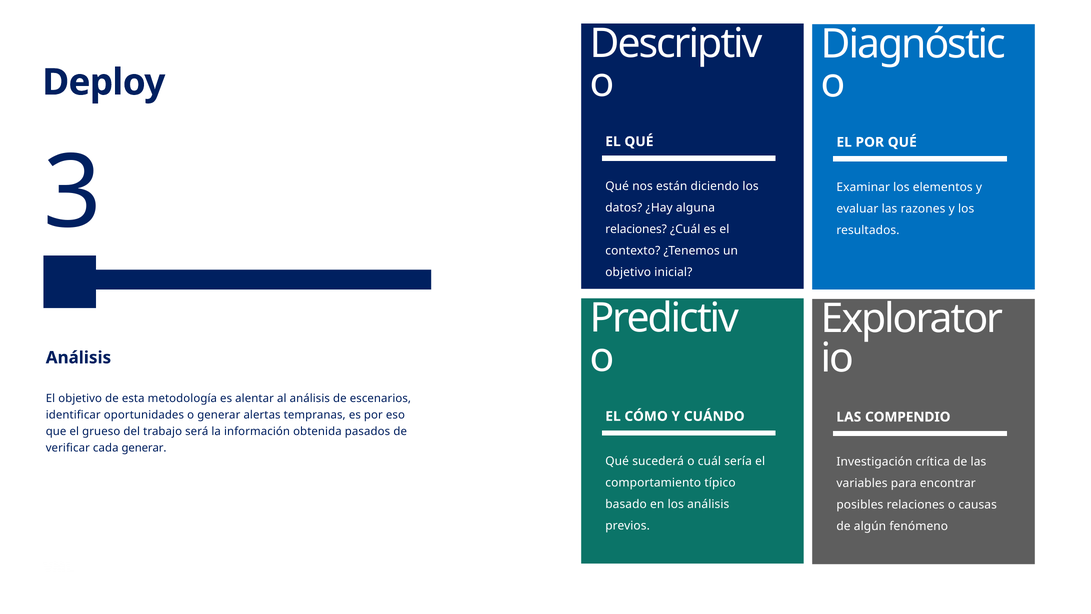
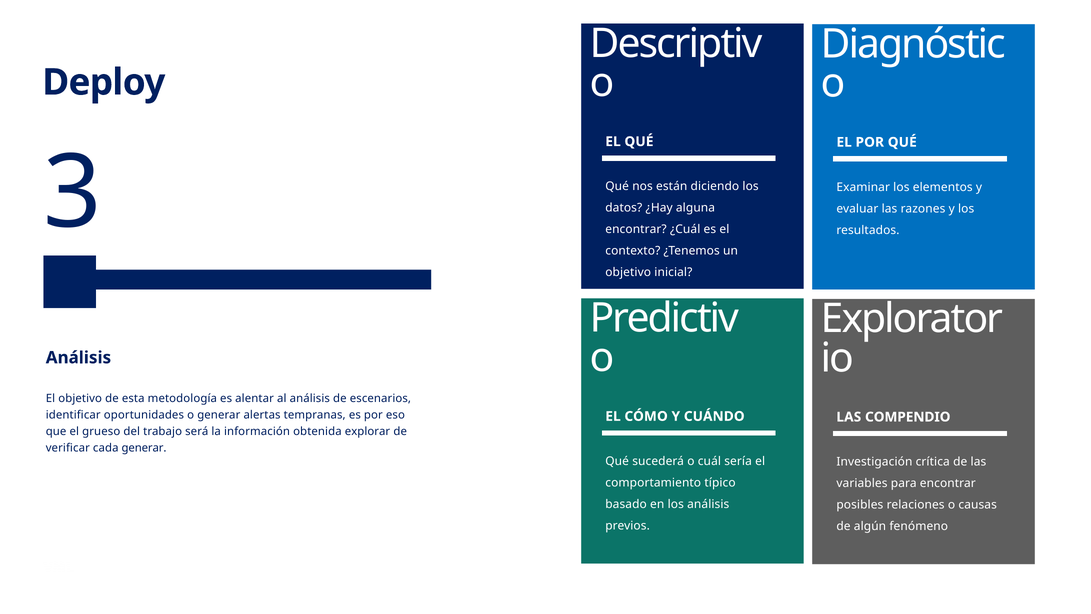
relaciones: relaciones -> encontrar (636, 229)
pasados: pasados -> explorar (368, 431)
